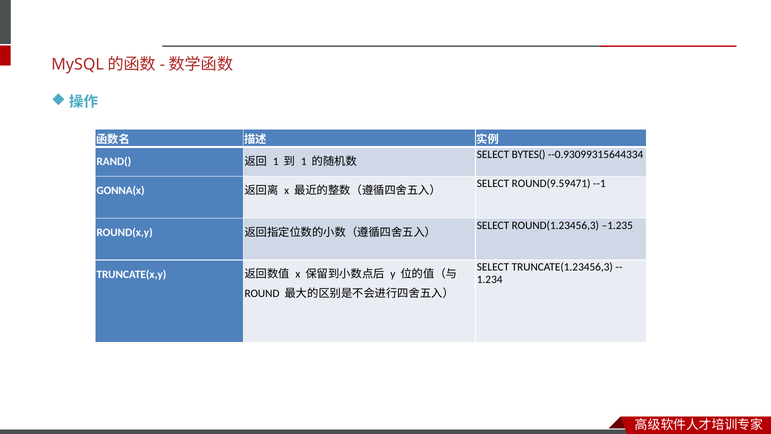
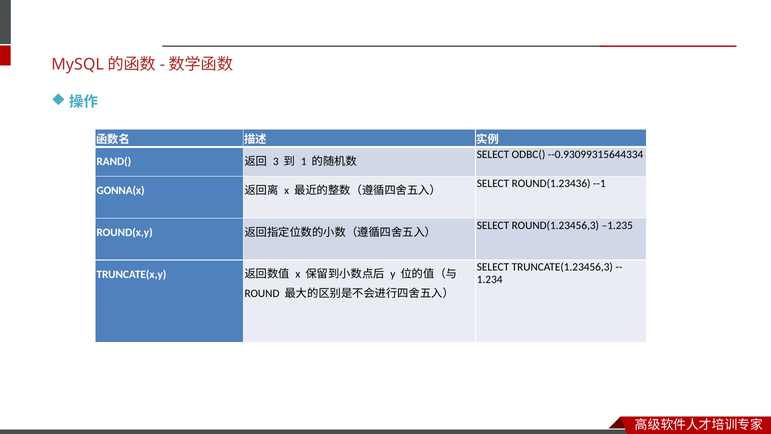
BYTES(: BYTES( -> ODBC( (529, 154)
1: 1 -> 3 (276, 161)
ROUND(9.59471: ROUND(9.59471 -> ROUND(1.23436 (551, 183)
